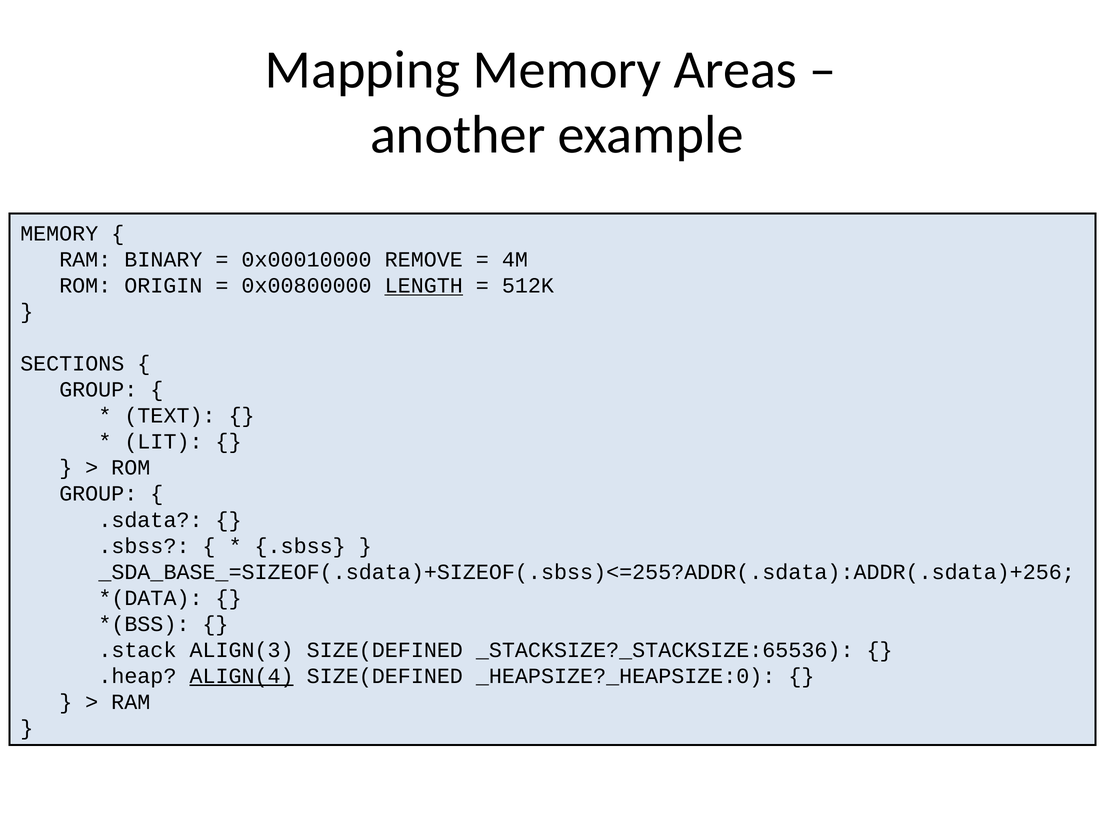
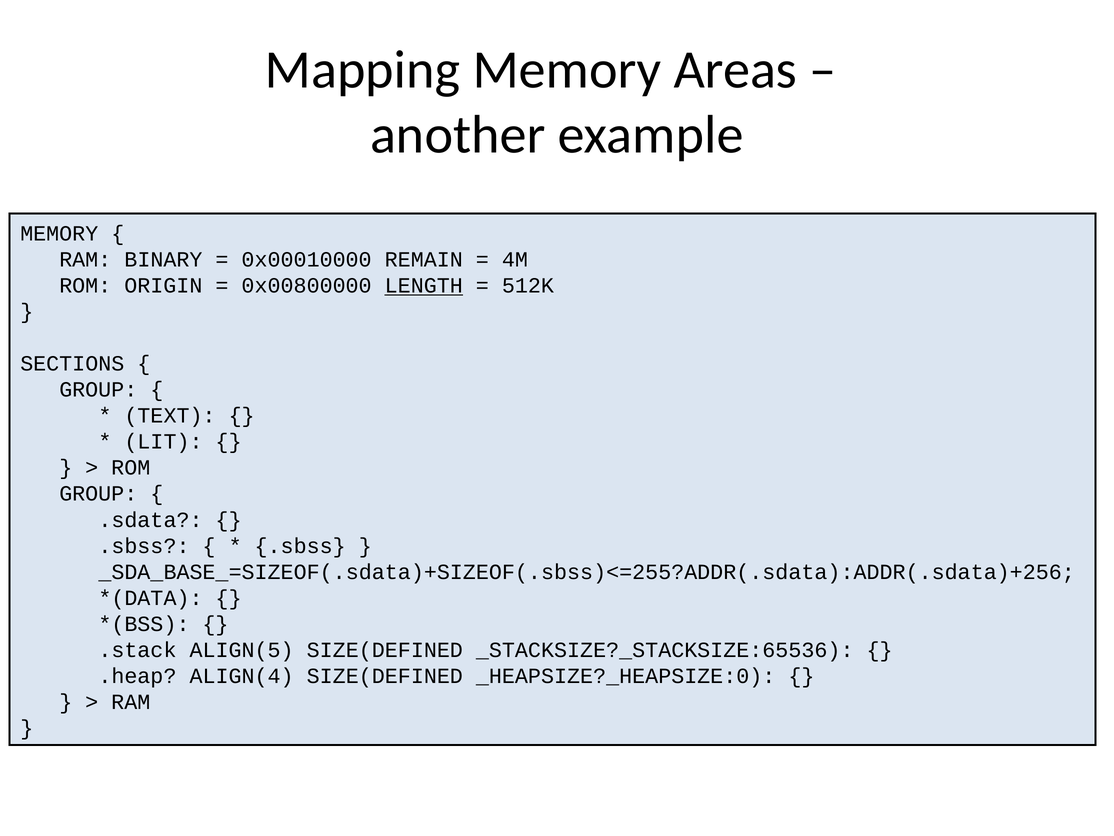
REMOVE: REMOVE -> REMAIN (424, 259)
ALIGN(3: ALIGN(3 -> ALIGN(5 (242, 650)
ALIGN(4 underline: present -> none (242, 676)
